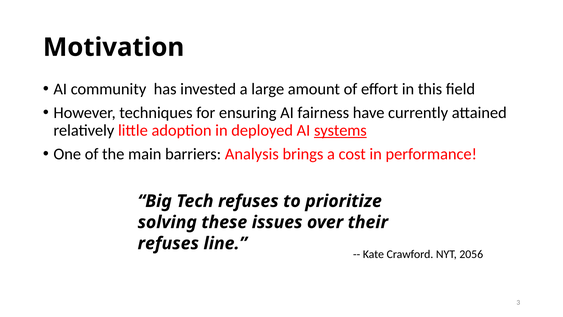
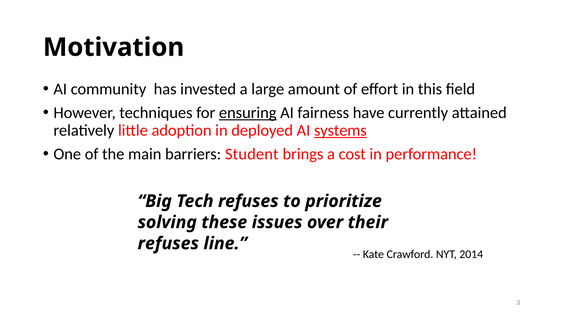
ensuring underline: none -> present (248, 112)
Analysis: Analysis -> Student (252, 154)
2056: 2056 -> 2014 (471, 254)
